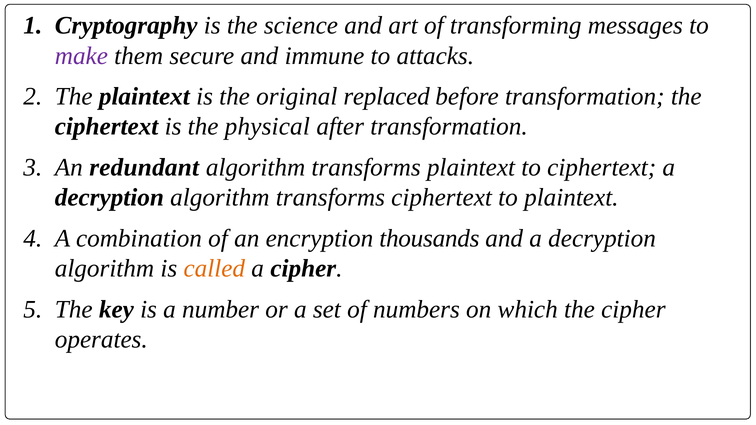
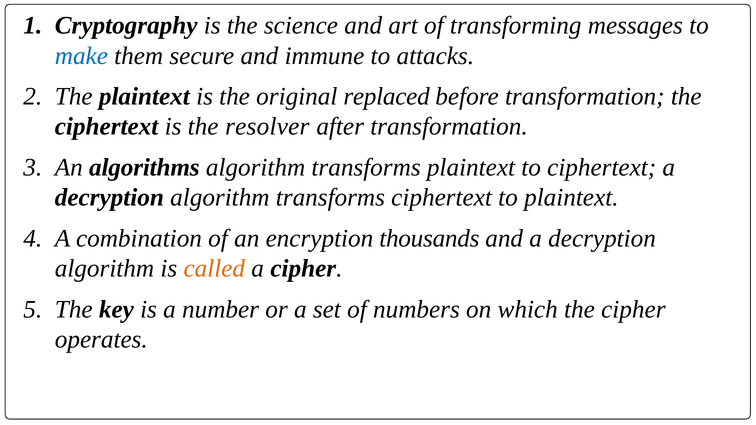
make colour: purple -> blue (81, 56)
physical: physical -> resolver (267, 127)
redundant: redundant -> algorithms (144, 167)
